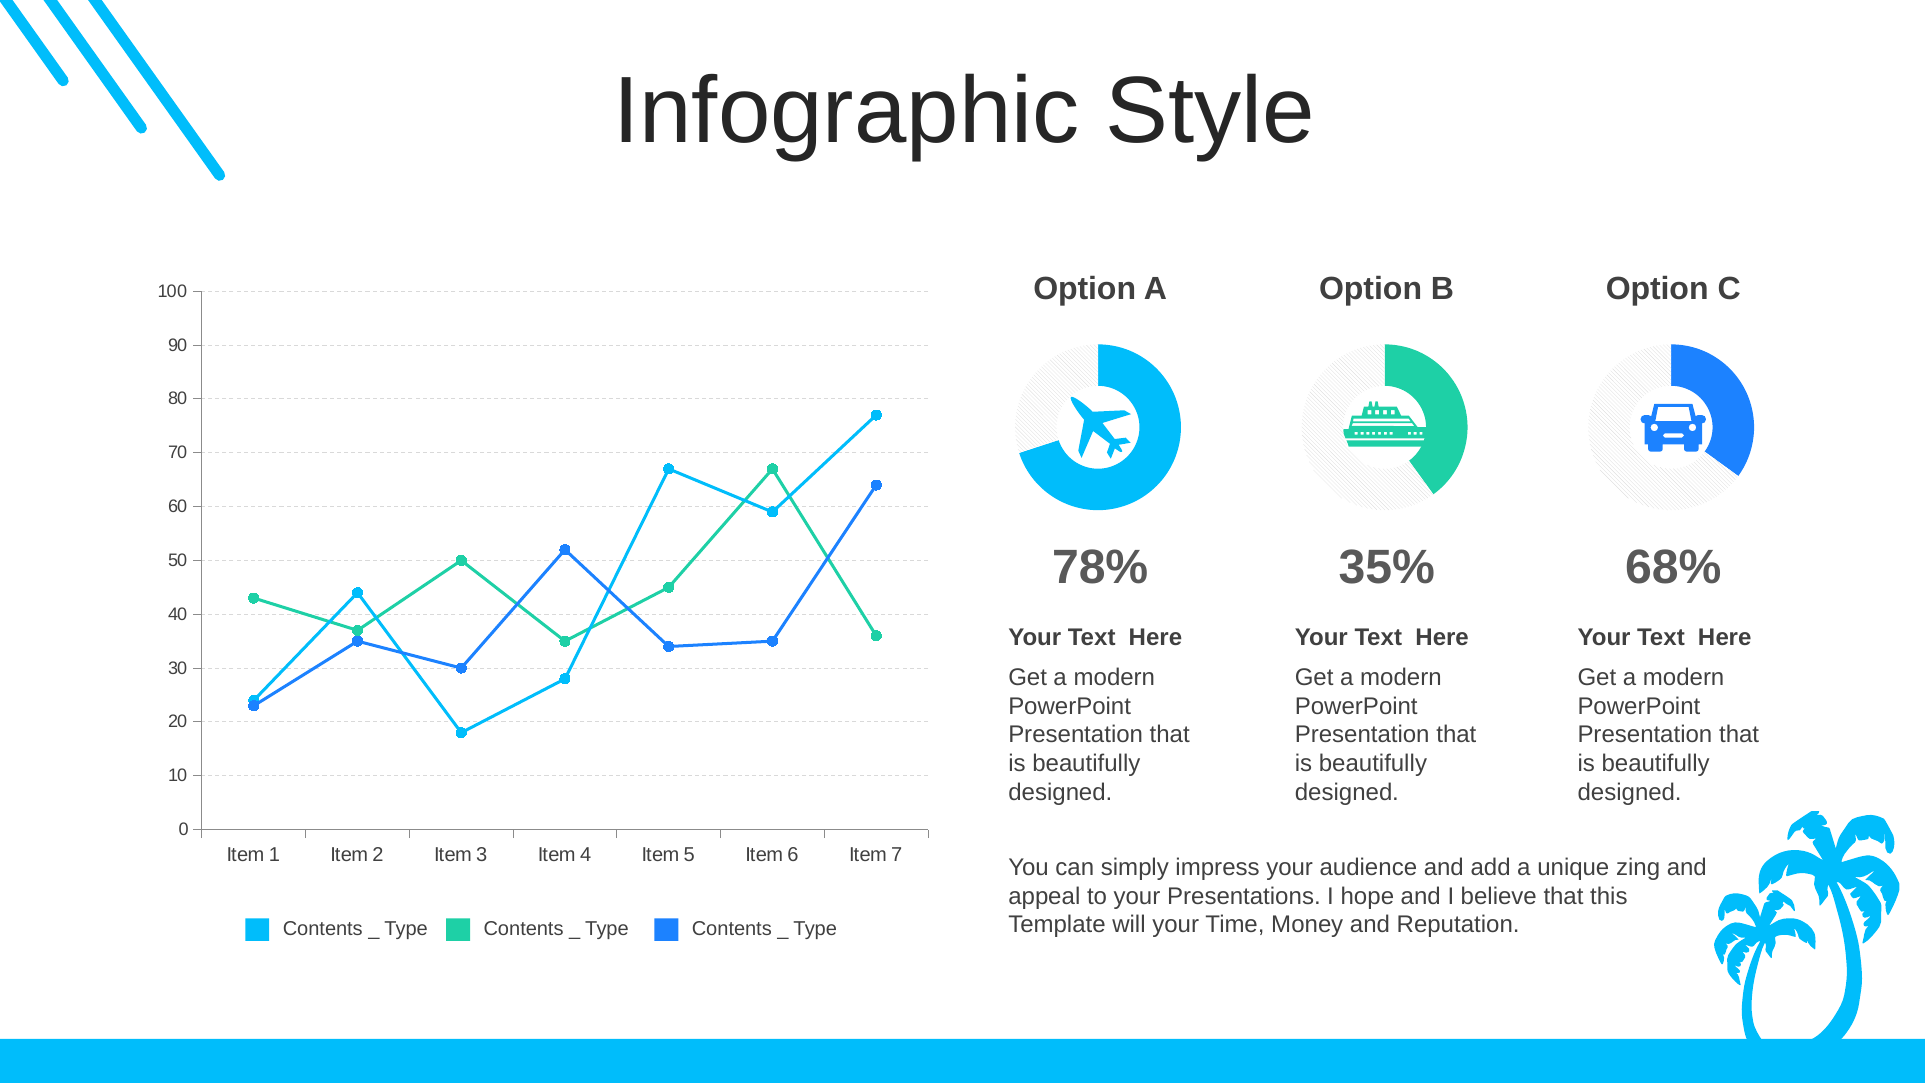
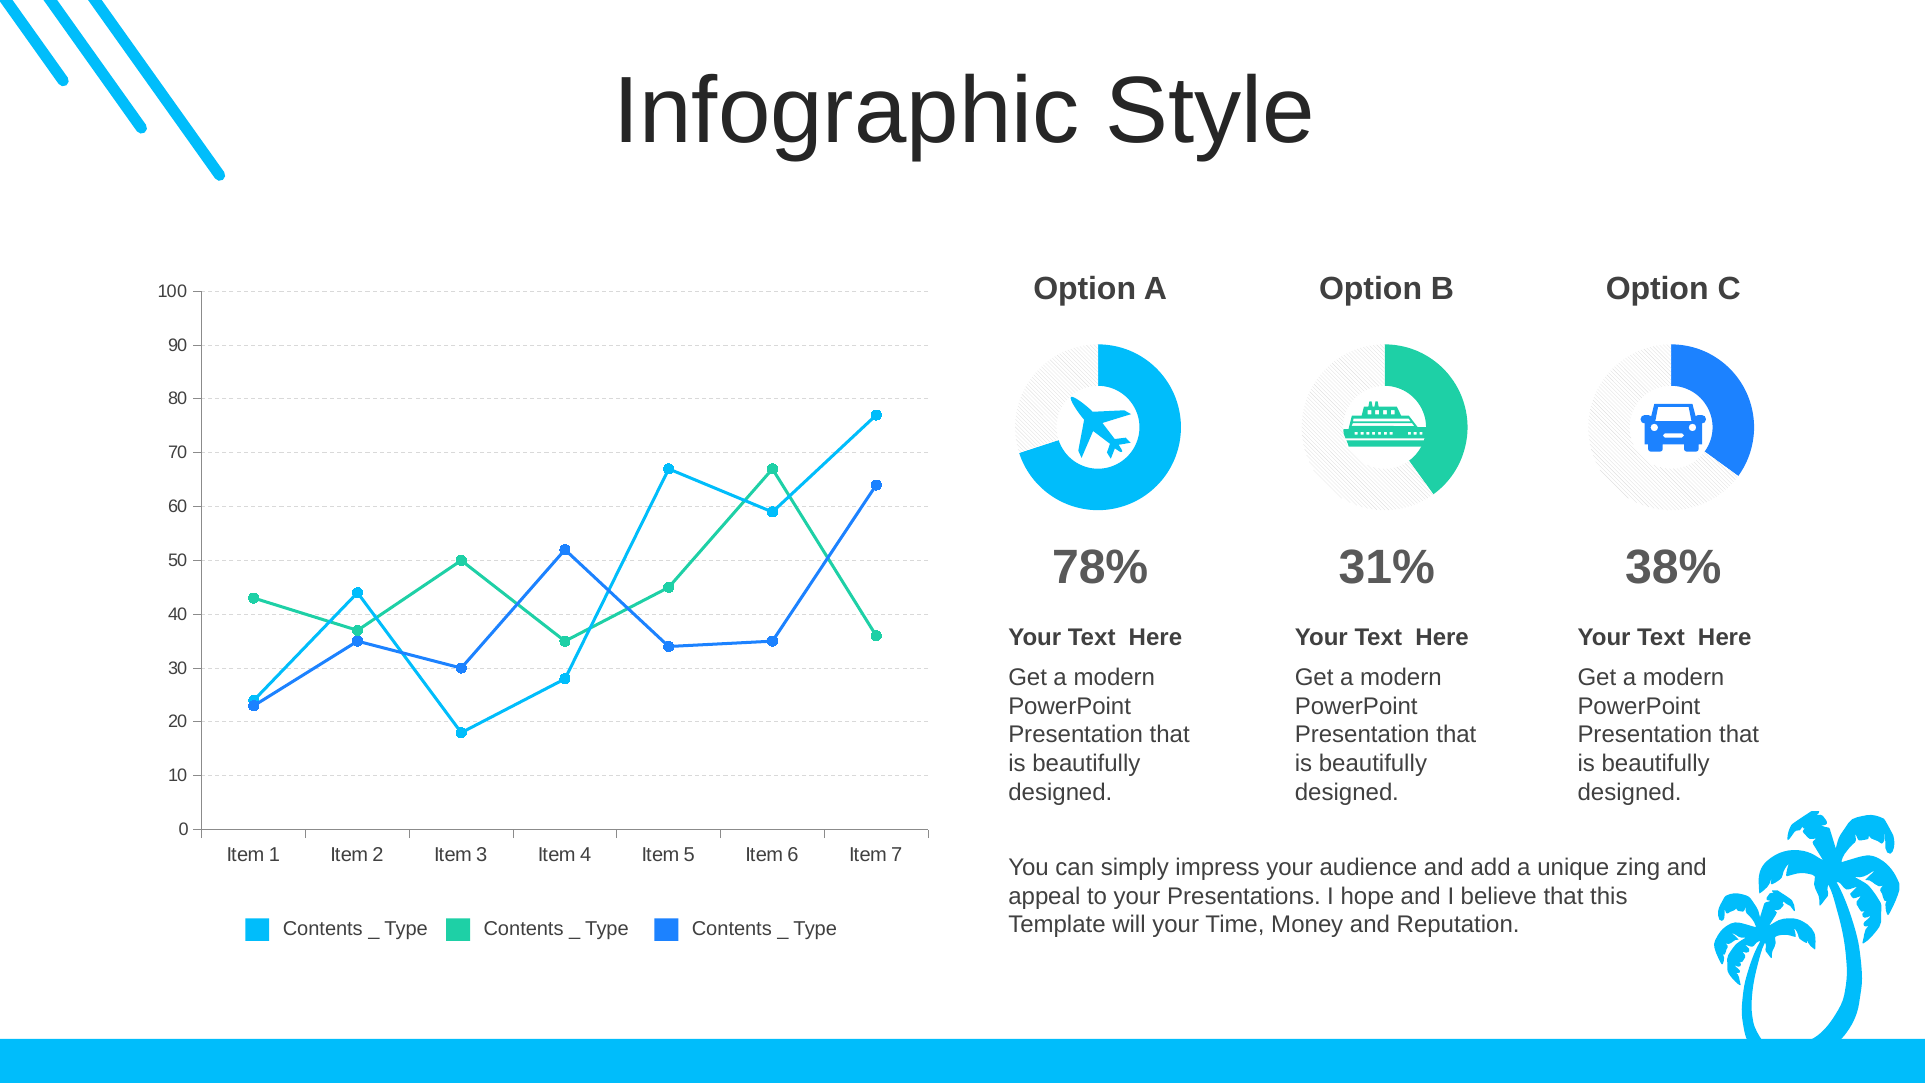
35%: 35% -> 31% (1387, 567)
68%: 68% -> 38% (1673, 567)
